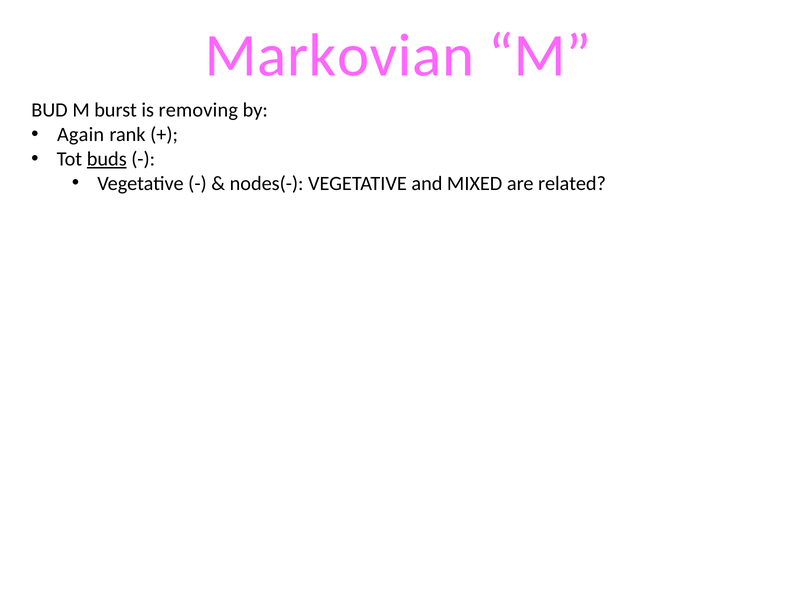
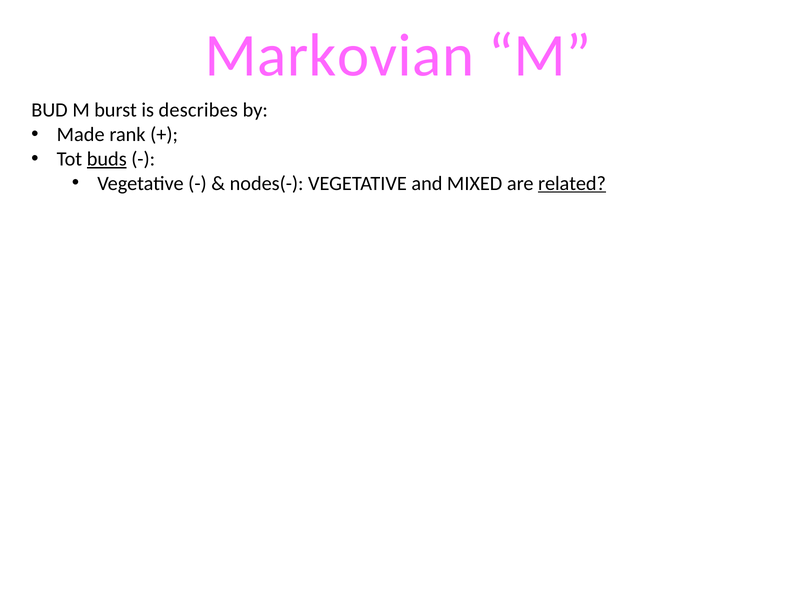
removing: removing -> describes (198, 110)
Again: Again -> Made (81, 135)
related underline: none -> present (572, 183)
